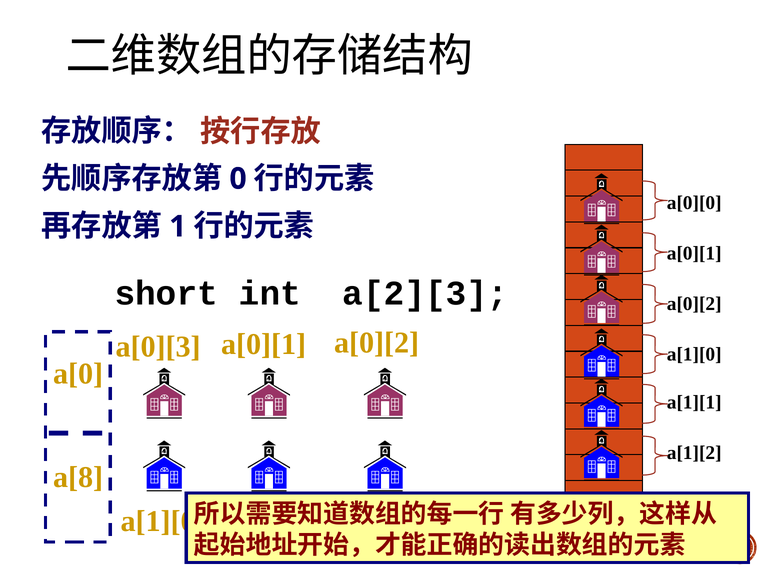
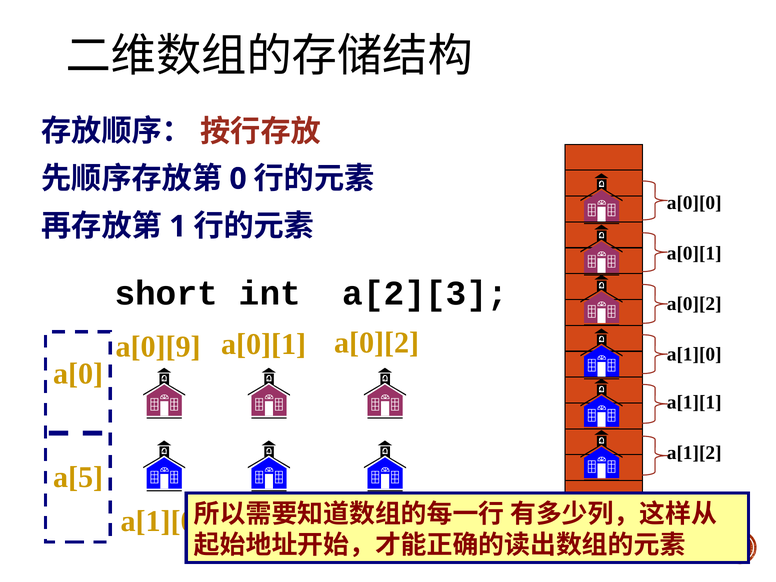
a[0][3: a[0][3 -> a[0][9 (158, 347)
a[8: a[8 -> a[5 (78, 477)
